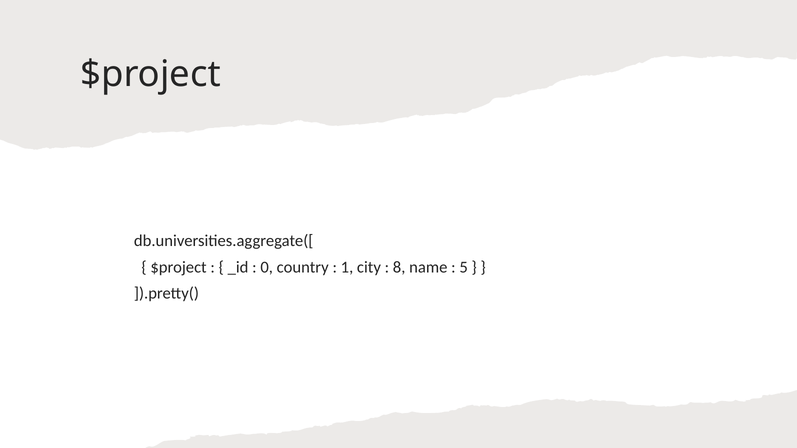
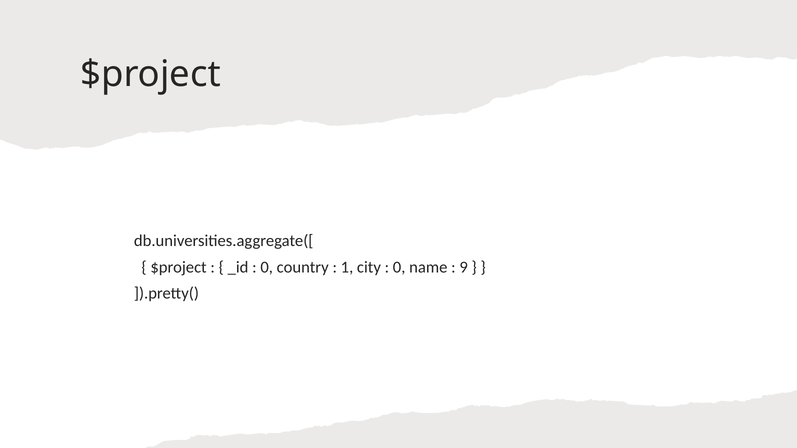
8: 8 -> 0 (399, 267)
5: 5 -> 9 (464, 267)
